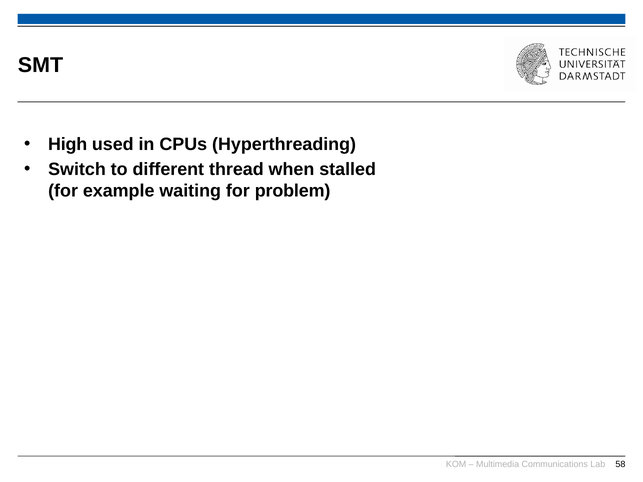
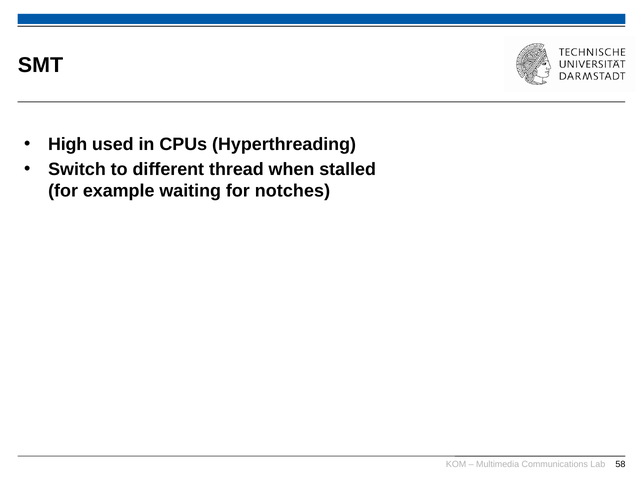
problem: problem -> notches (292, 191)
